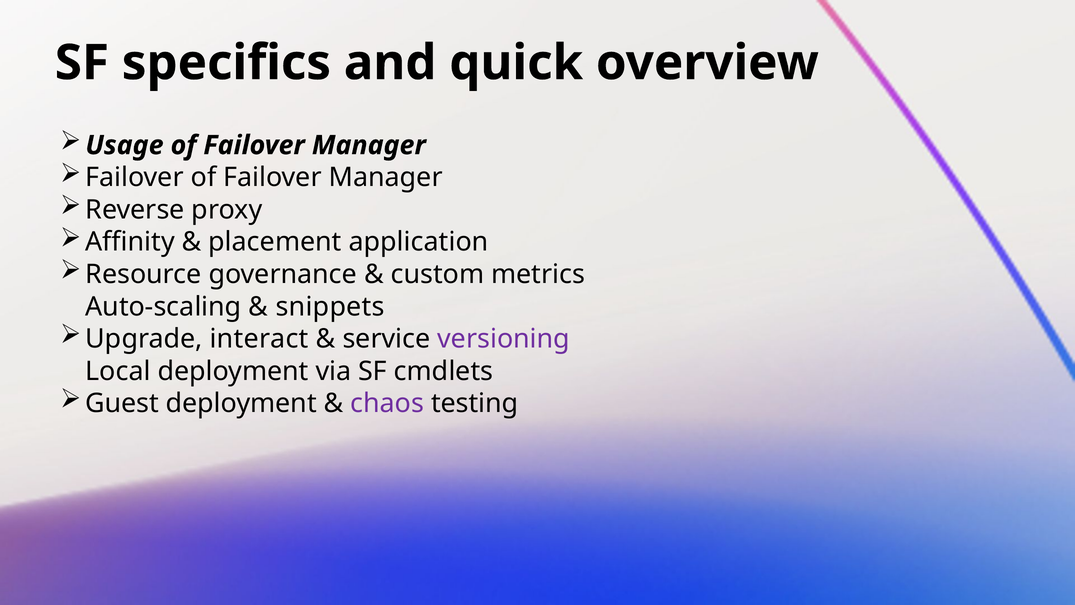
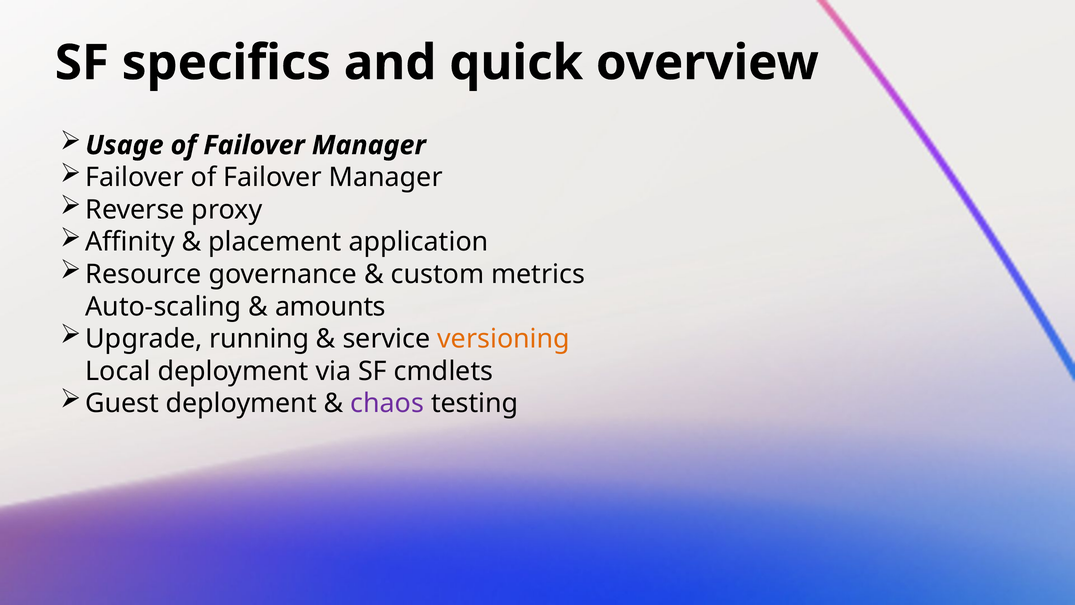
snippets: snippets -> amounts (330, 306)
interact: interact -> running (259, 339)
versioning colour: purple -> orange (504, 339)
